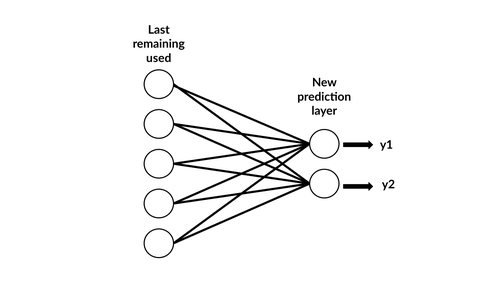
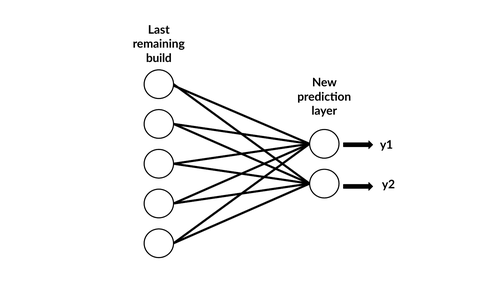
used: used -> build (159, 58)
